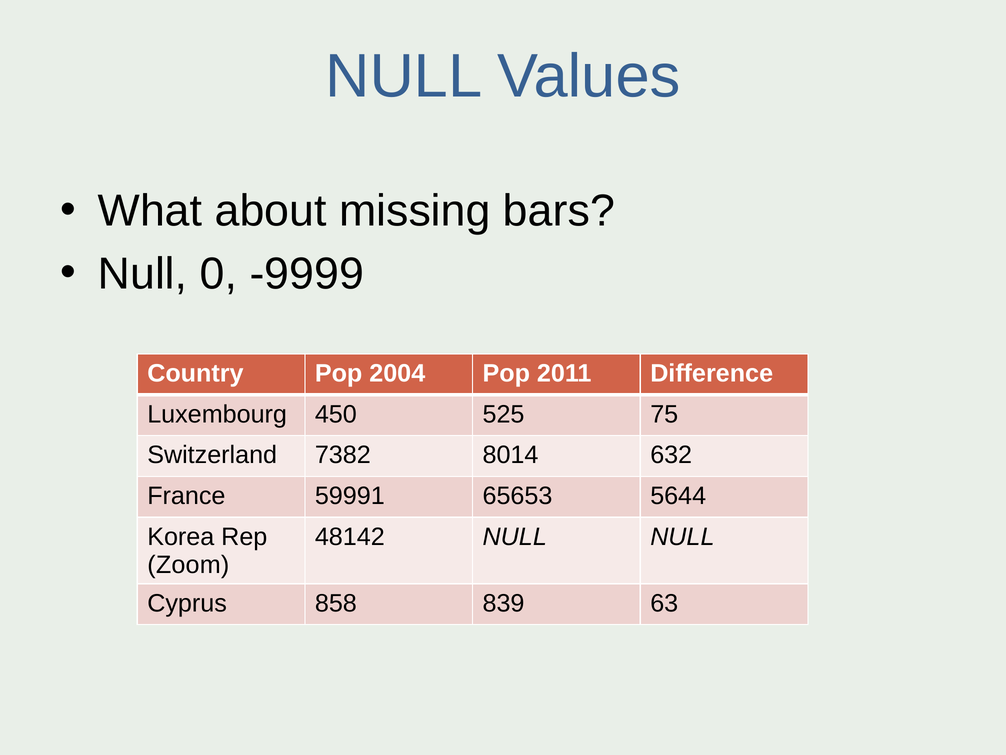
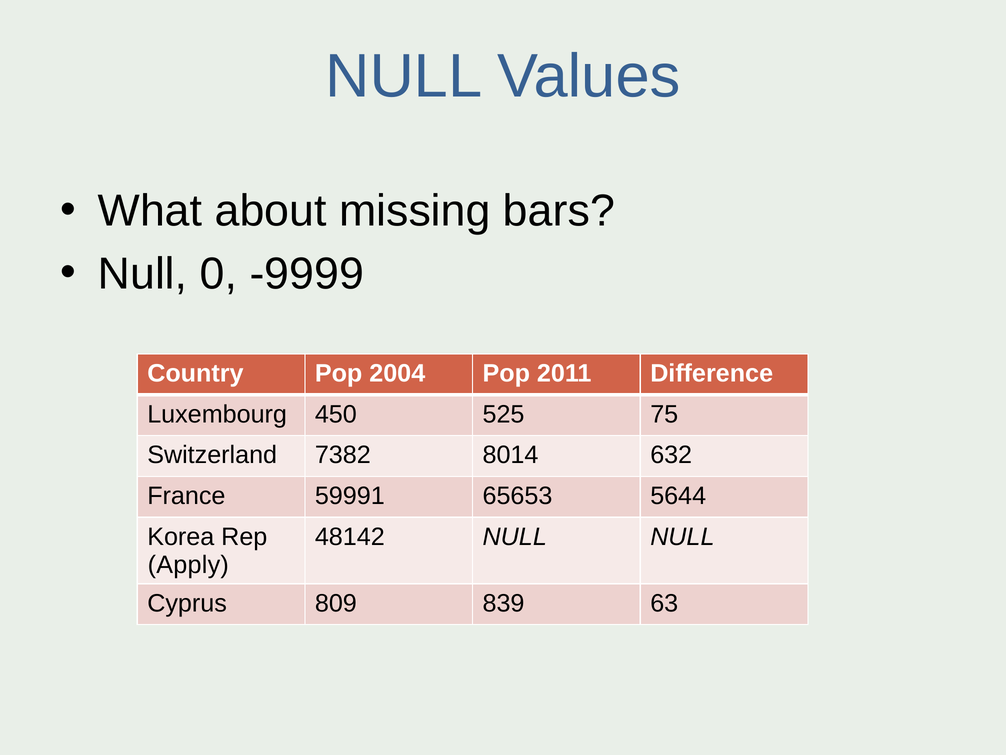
Zoom: Zoom -> Apply (188, 565)
858: 858 -> 809 (336, 603)
